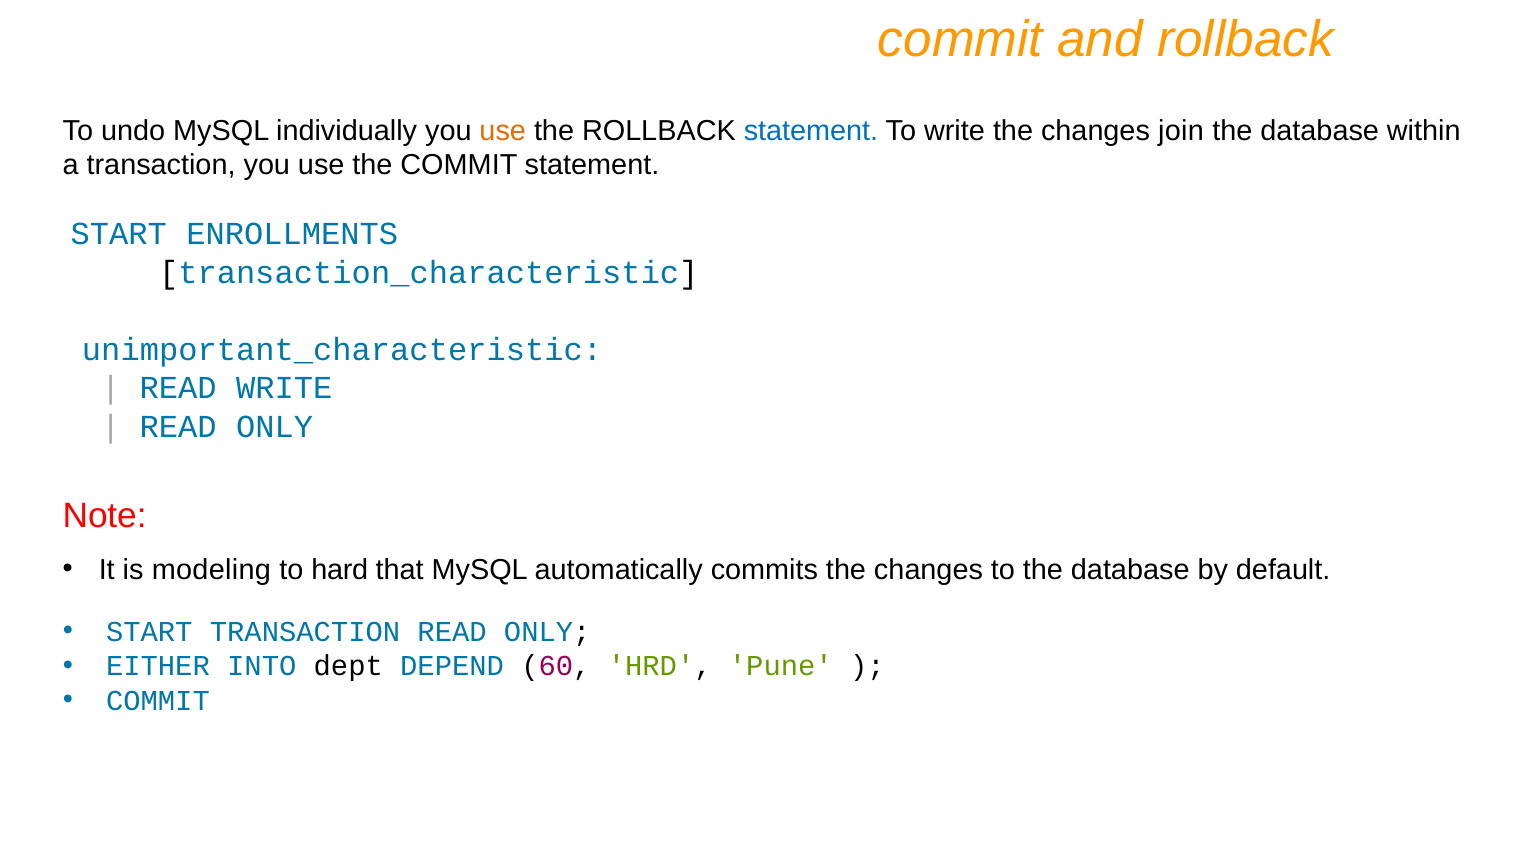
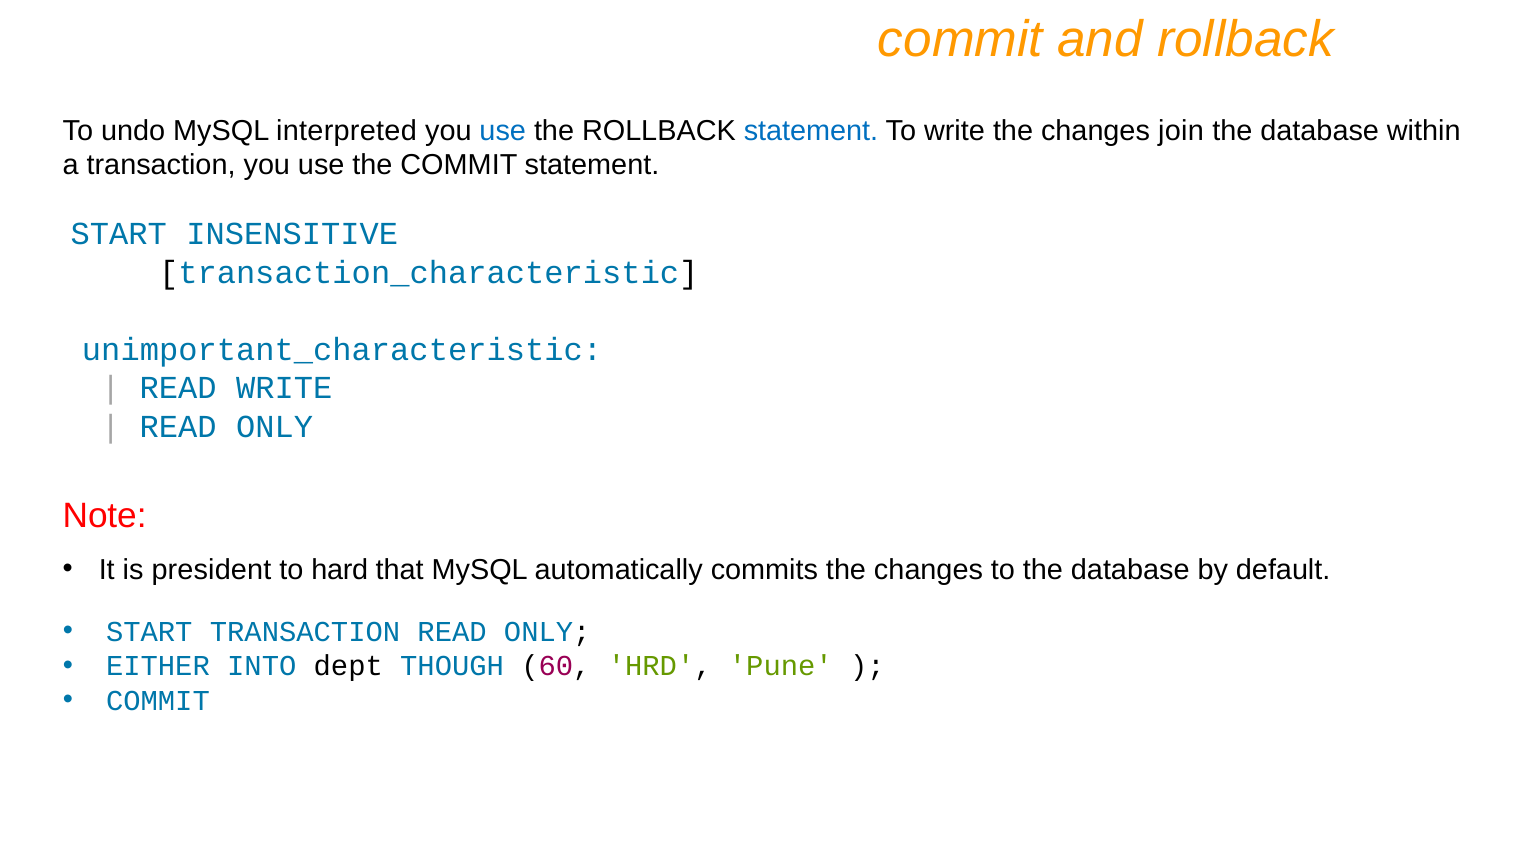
individually: individually -> interpreted (346, 131)
use colour: orange -> blue (503, 131)
ENROLLMENTS: ENROLLMENTS -> INSENSITIVE (292, 234)
modeling: modeling -> president (211, 570)
DEPEND: DEPEND -> THOUGH (452, 666)
